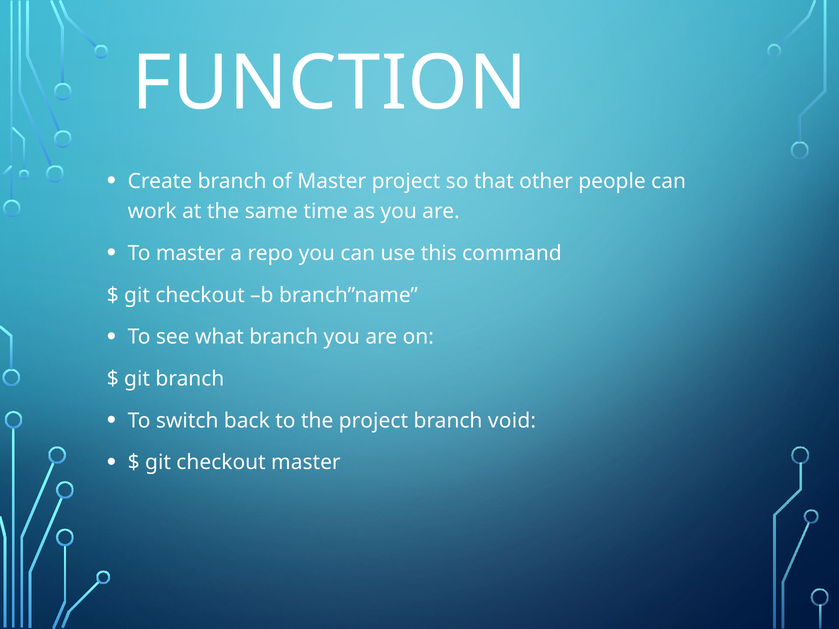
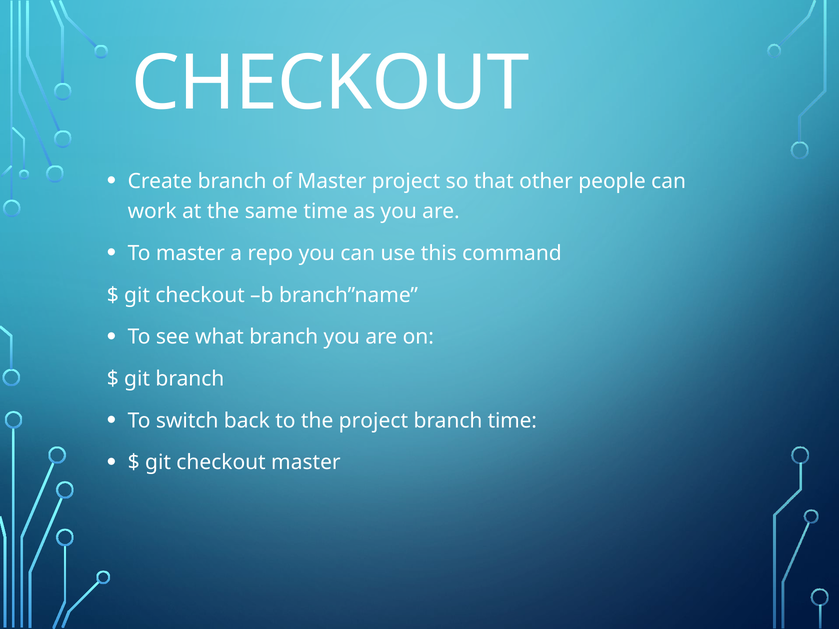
FUNCTION: FUNCTION -> CHECKOUT (330, 84)
branch void: void -> time (512, 421)
